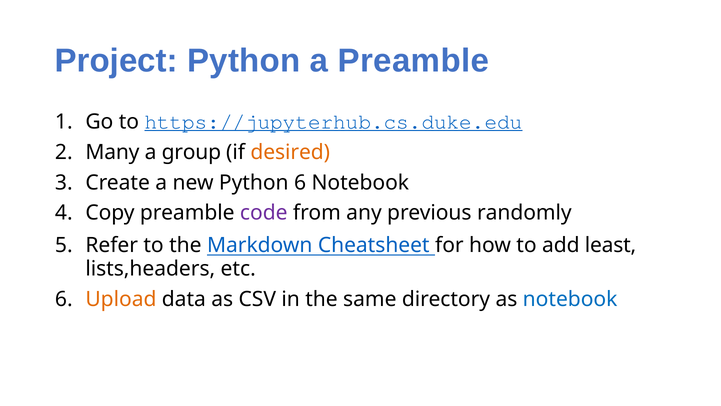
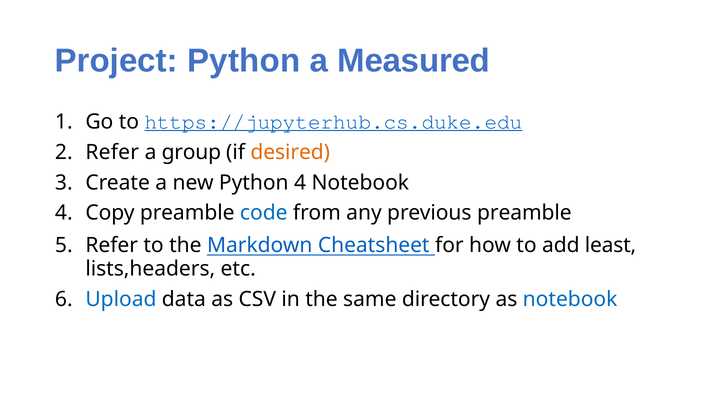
a Preamble: Preamble -> Measured (414, 61)
Many: Many -> Refer (112, 152)
Python 6: 6 -> 4 (300, 182)
code colour: purple -> blue (264, 213)
previous randomly: randomly -> preamble (524, 213)
Upload colour: orange -> blue (121, 299)
